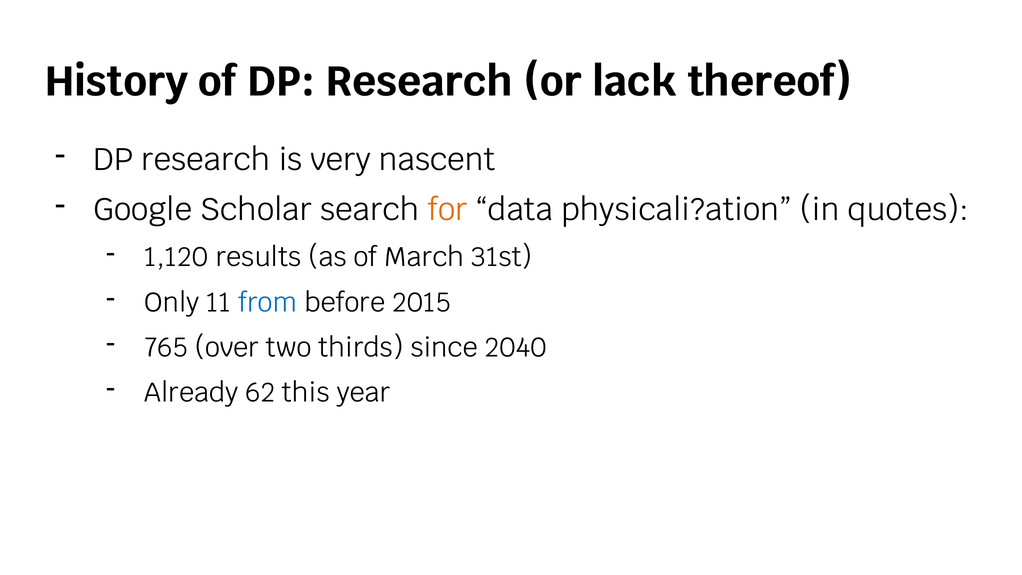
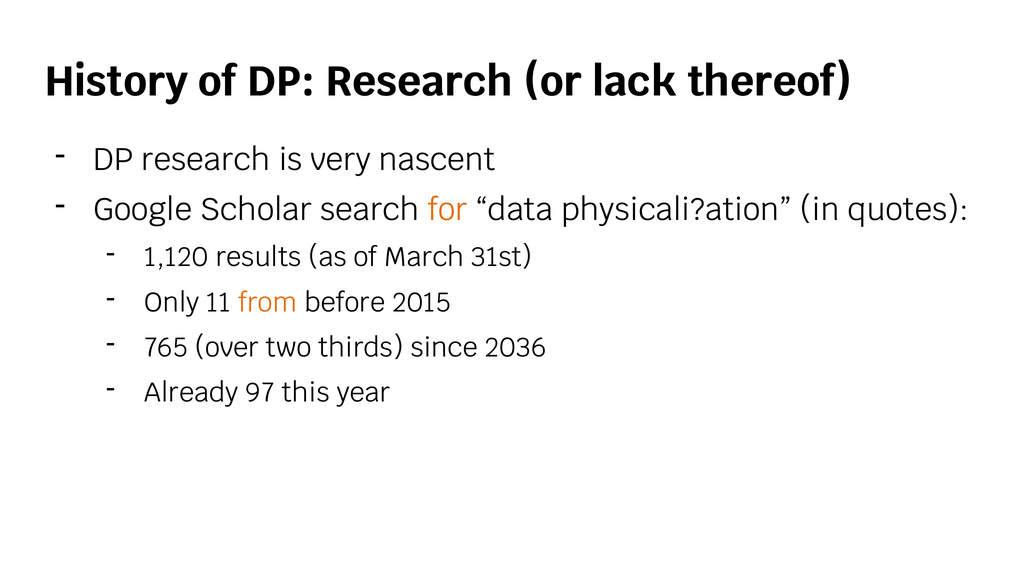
from colour: blue -> orange (268, 303)
2040: 2040 -> 2036 (516, 348)
62: 62 -> 97 (260, 393)
